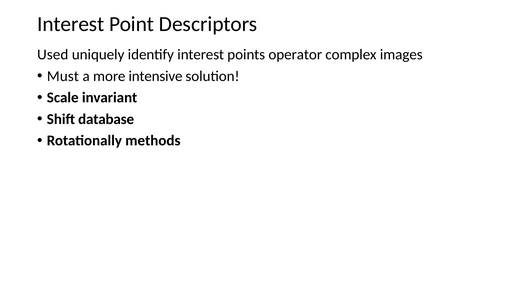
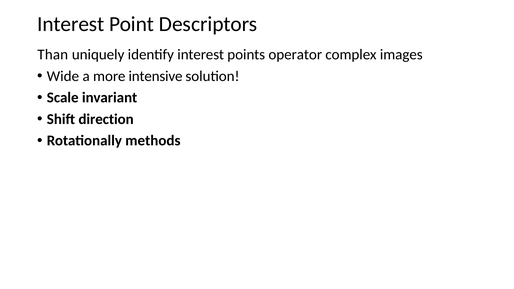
Used: Used -> Than (53, 55)
Must: Must -> Wide (63, 76)
database: database -> direction (106, 119)
